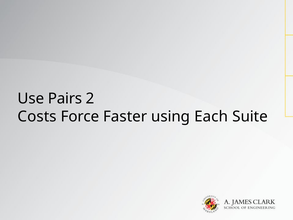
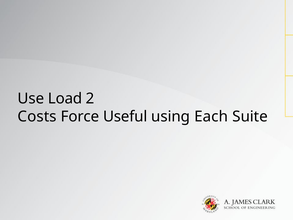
Pairs: Pairs -> Load (65, 98)
Faster: Faster -> Useful (125, 116)
